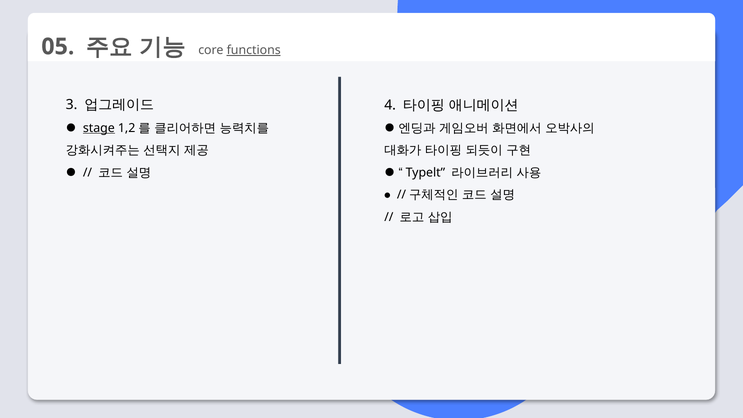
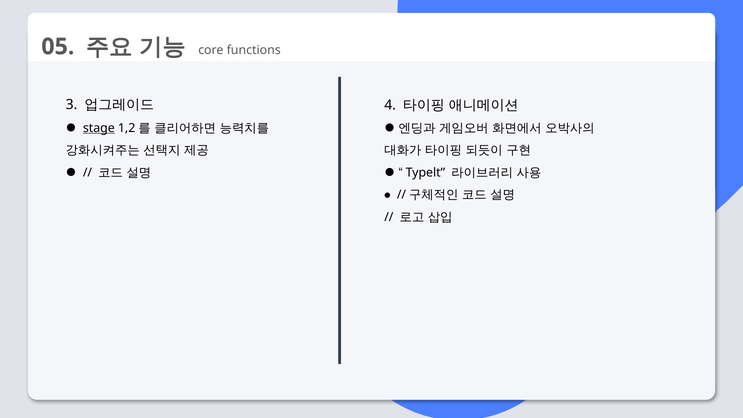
functions underline: present -> none (254, 50)
